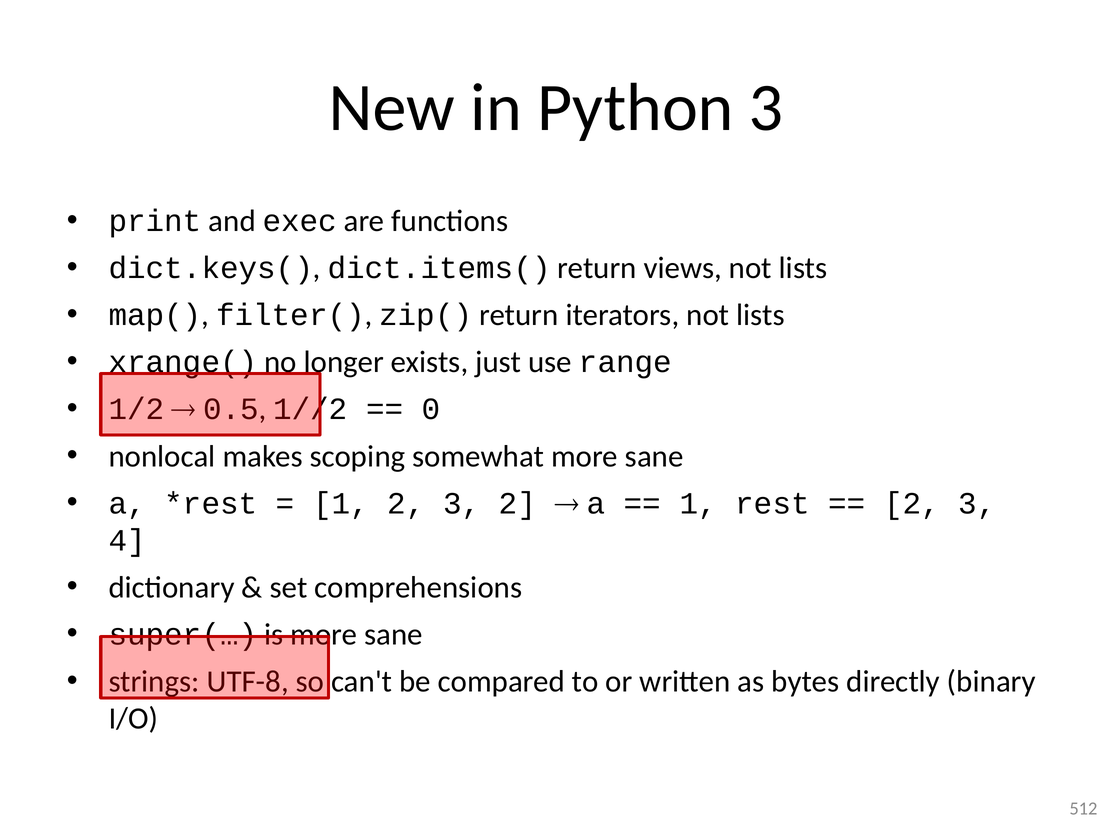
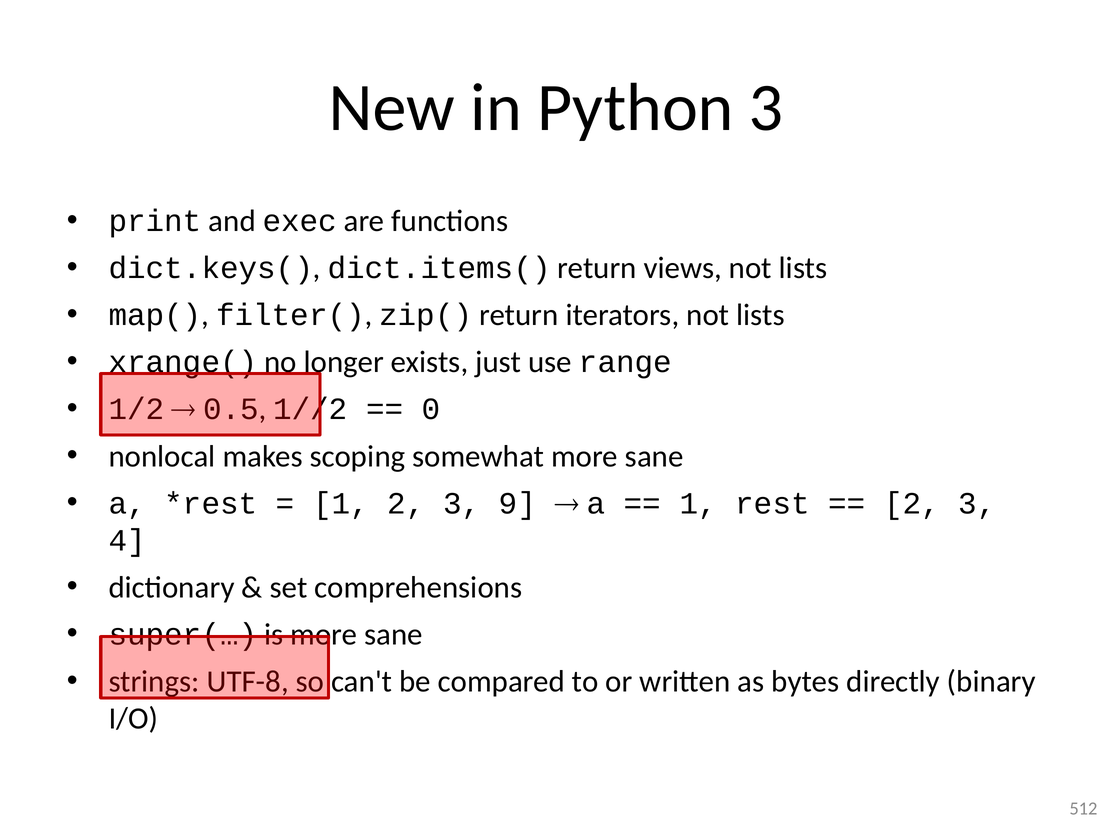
3 2: 2 -> 9 (518, 503)
